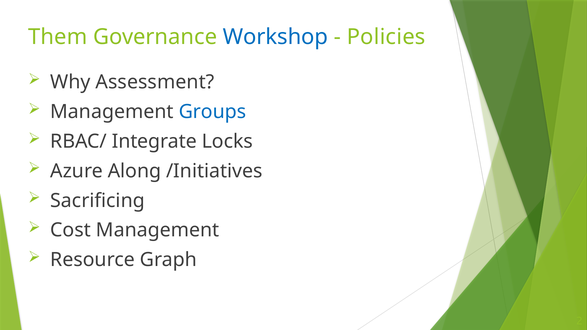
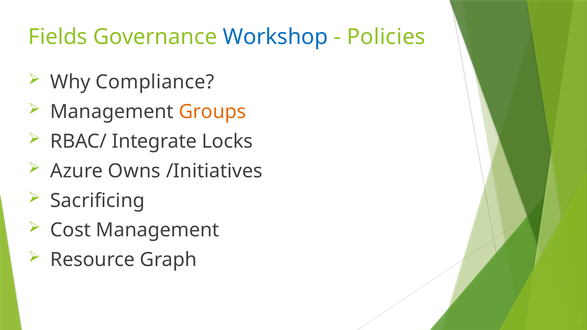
Them: Them -> Fields (58, 37)
Assessment: Assessment -> Compliance (155, 82)
Groups colour: blue -> orange (212, 112)
Along: Along -> Owns (134, 171)
